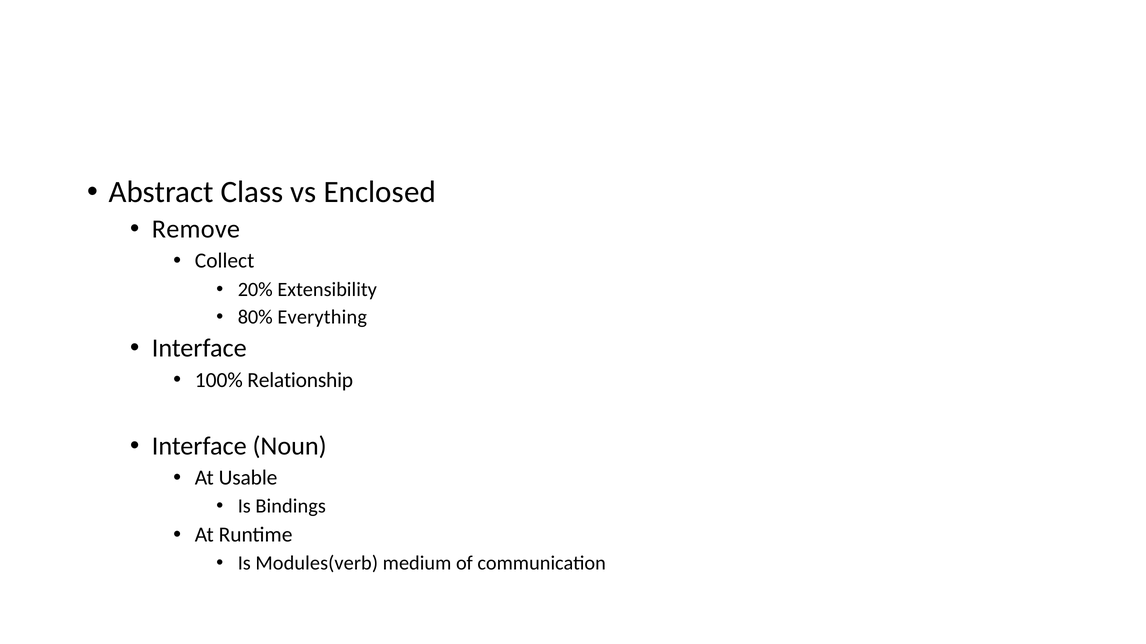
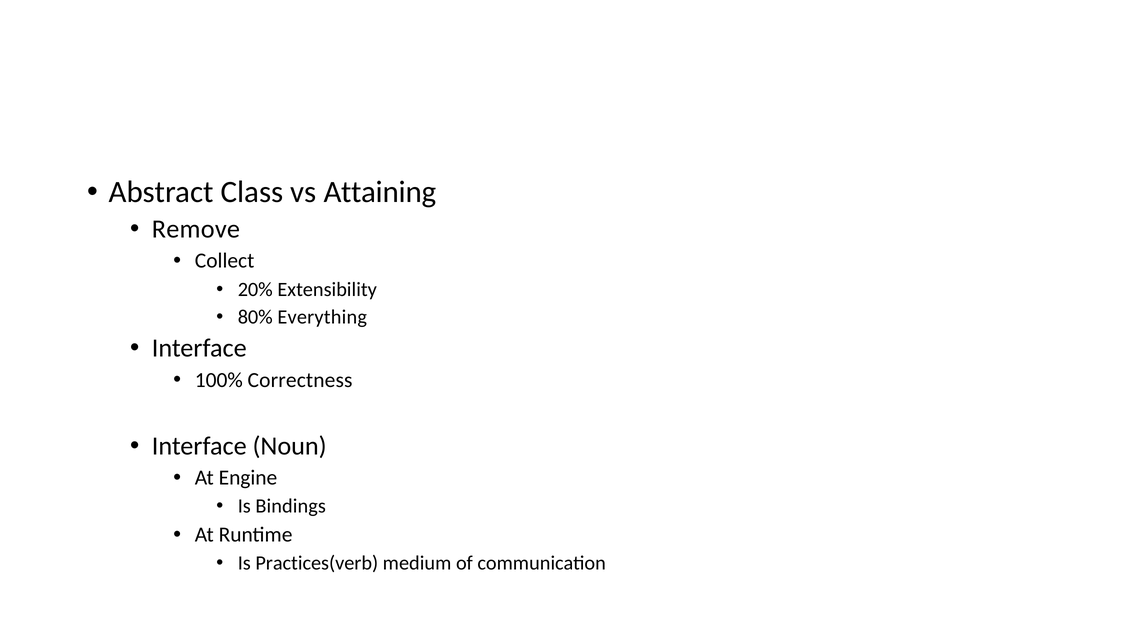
Enclosed: Enclosed -> Attaining (380, 192)
Relationship: Relationship -> Correctness (300, 380)
Usable: Usable -> Engine (248, 478)
Modules(verb: Modules(verb -> Practices(verb (317, 564)
